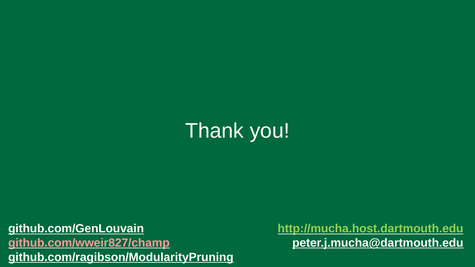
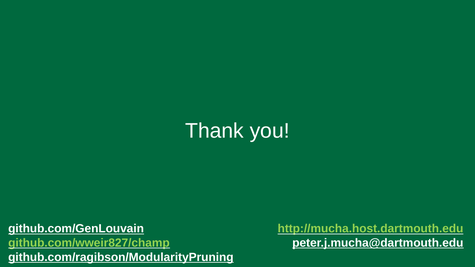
github.com/wweir827/champ colour: pink -> light green (89, 243)
